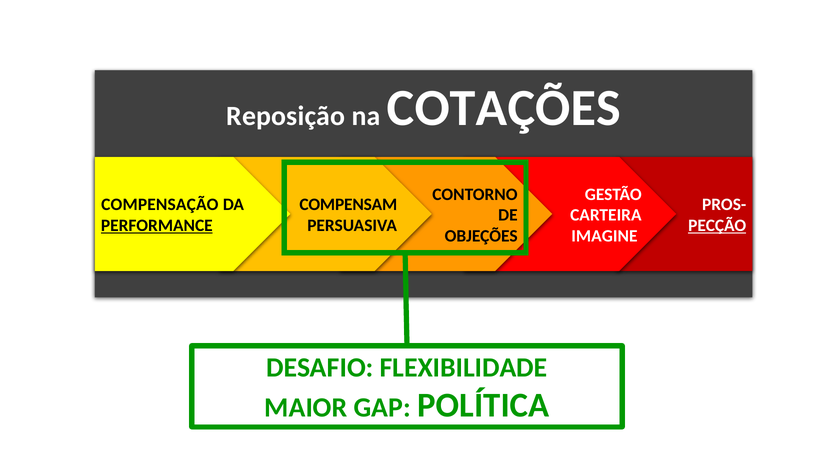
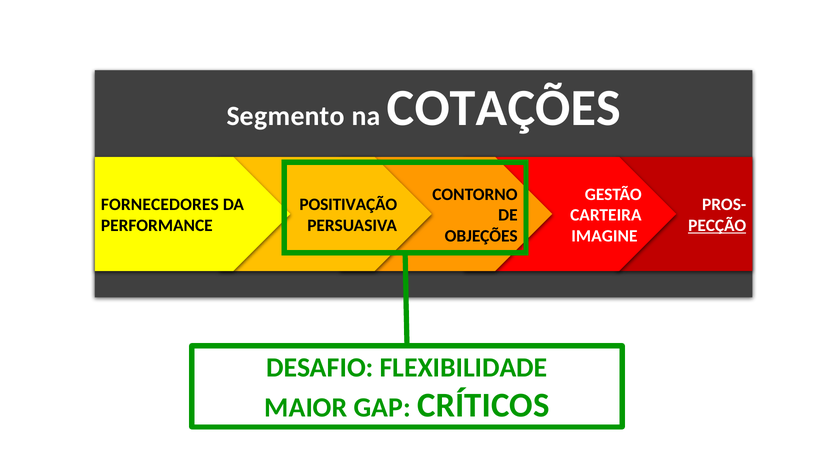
Reposição: Reposição -> Segmento (286, 116)
COMPENSAÇÃO: COMPENSAÇÃO -> FORNECEDORES (160, 205)
COMPENSAM: COMPENSAM -> POSITIVAÇÃO (348, 205)
PERFORMANCE underline: present -> none (157, 226)
POLÍTICA: POLÍTICA -> CRÍTICOS (483, 406)
